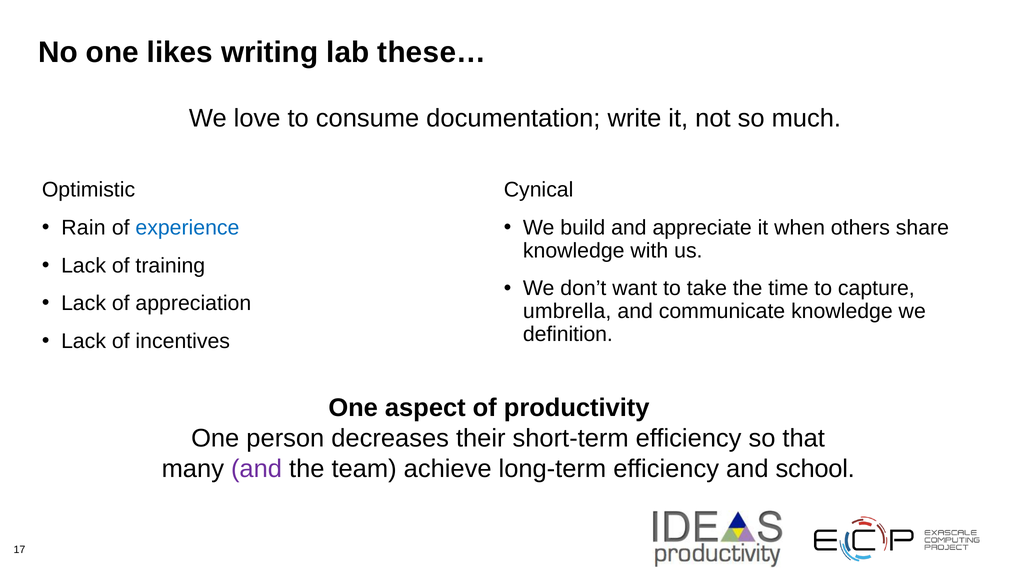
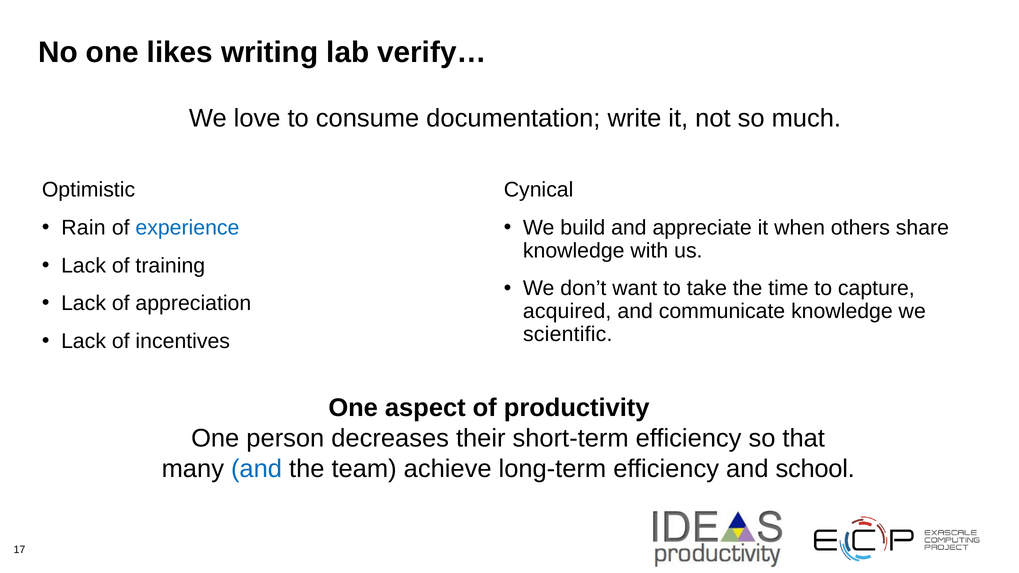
these…: these… -> verify… (432, 53)
umbrella: umbrella -> acquired (567, 312)
definition: definition -> scientific (568, 334)
and colour: purple -> blue (257, 469)
